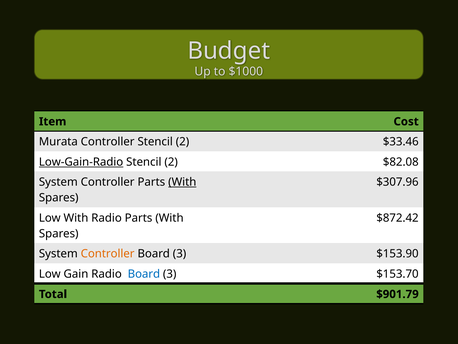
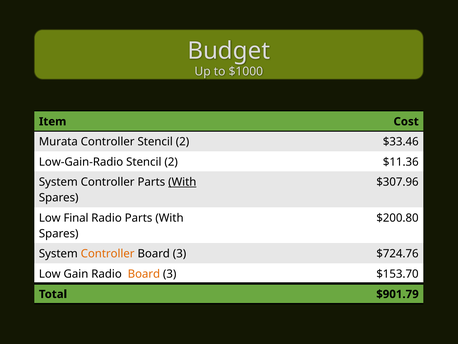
Low-Gain-Radio underline: present -> none (81, 162)
$82.08: $82.08 -> $11.36 (401, 162)
Low With: With -> Final (76, 218)
$872.42: $872.42 -> $200.80 (397, 218)
$153.90: $153.90 -> $724.76 (397, 253)
Board colour: blue -> orange (144, 274)
